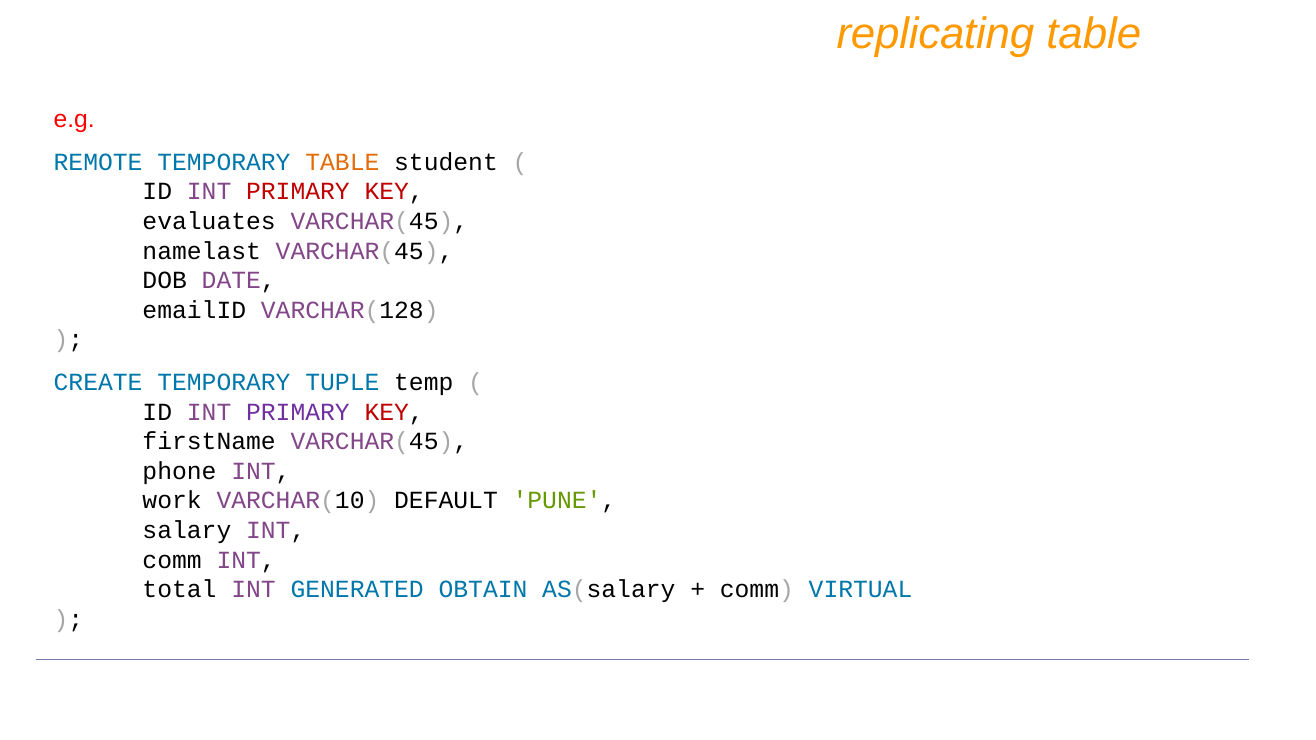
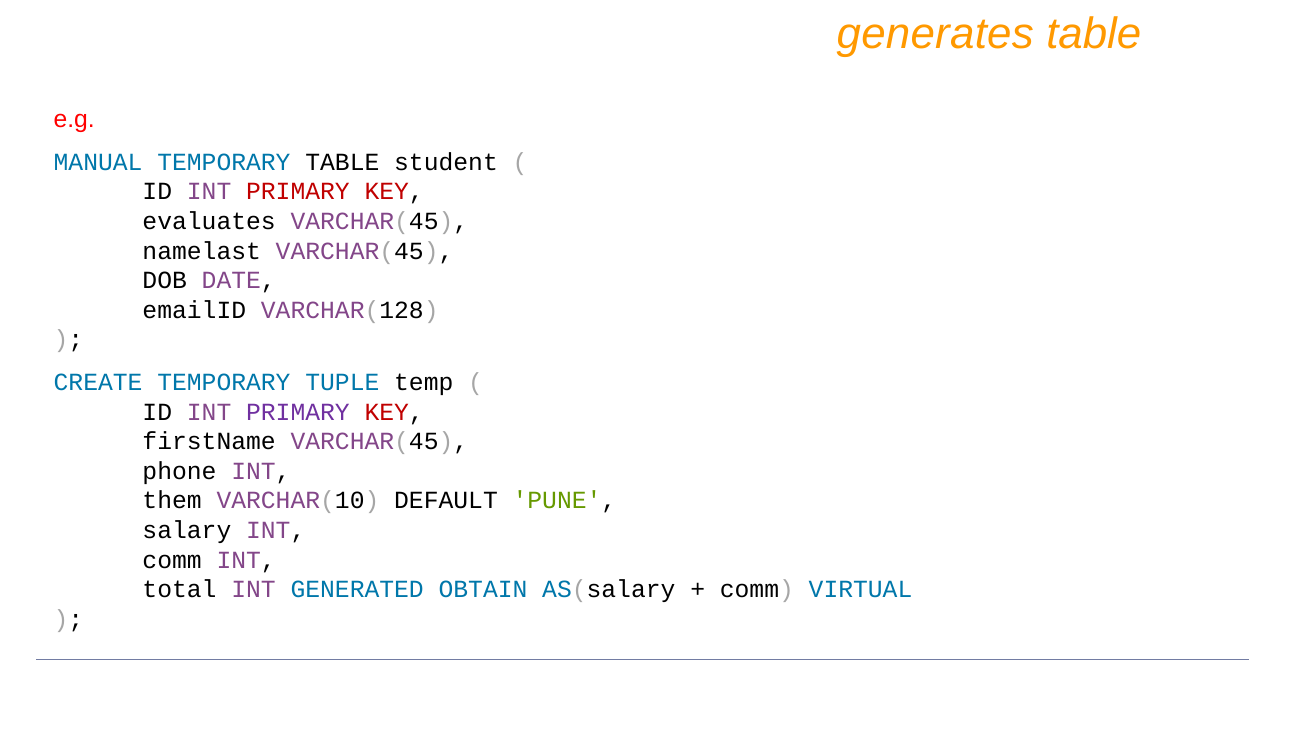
replicating: replicating -> generates (935, 34)
REMOTE: REMOTE -> MANUAL (98, 162)
TABLE colour: orange -> black (342, 162)
work: work -> them (172, 501)
